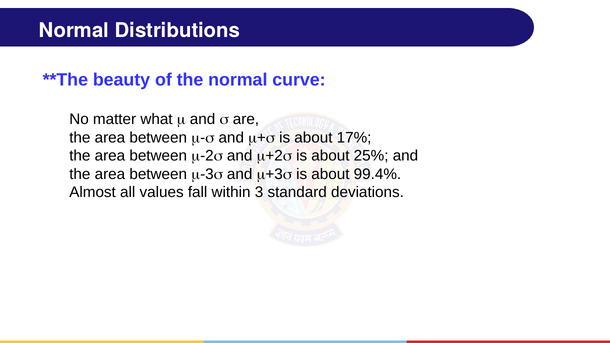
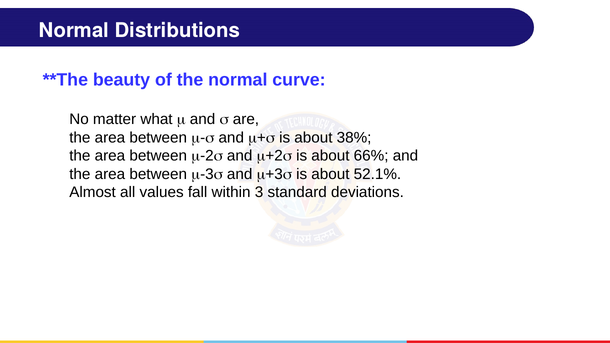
17%: 17% -> 38% (354, 138)
25%: 25% -> 66% (371, 156)
99.4%: 99.4% -> 52.1% (377, 174)
